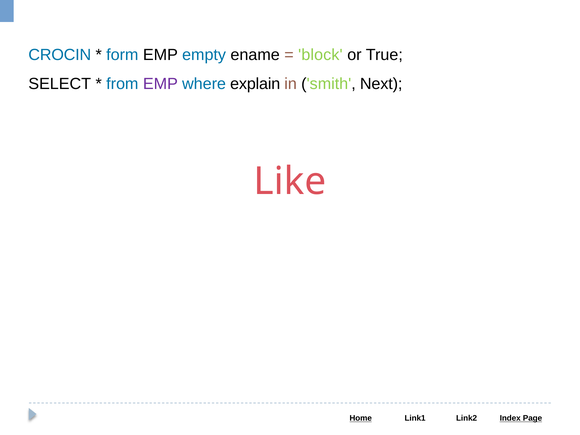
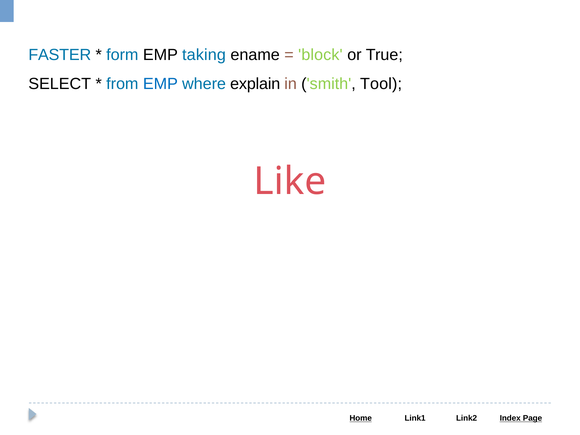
CROCIN: CROCIN -> FASTER (60, 55)
empty: empty -> taking (204, 55)
EMP colour: purple -> blue (160, 84)
Next: Next -> Tool (381, 84)
